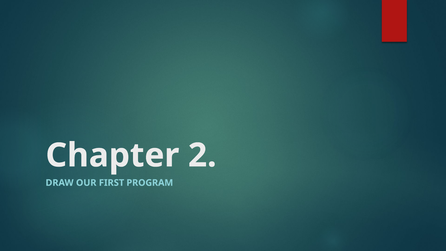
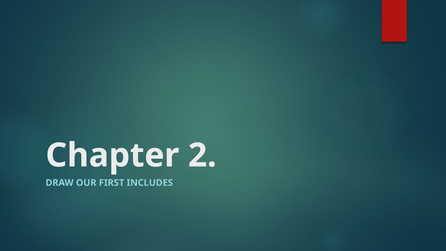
PROGRAM: PROGRAM -> INCLUDES (150, 183)
